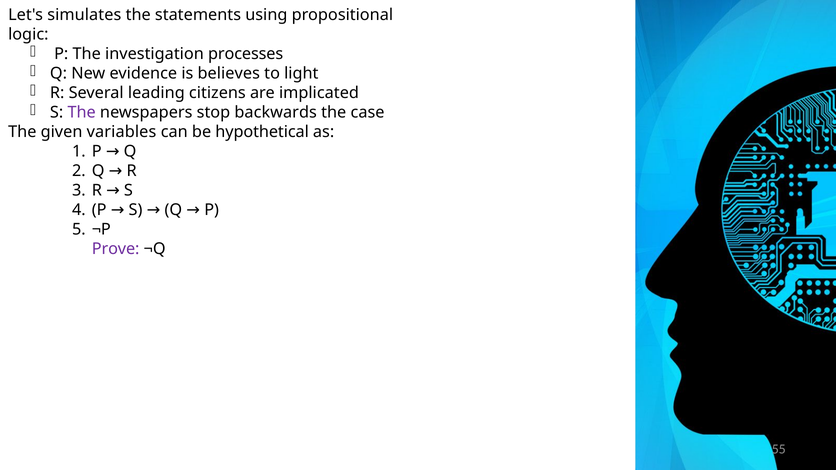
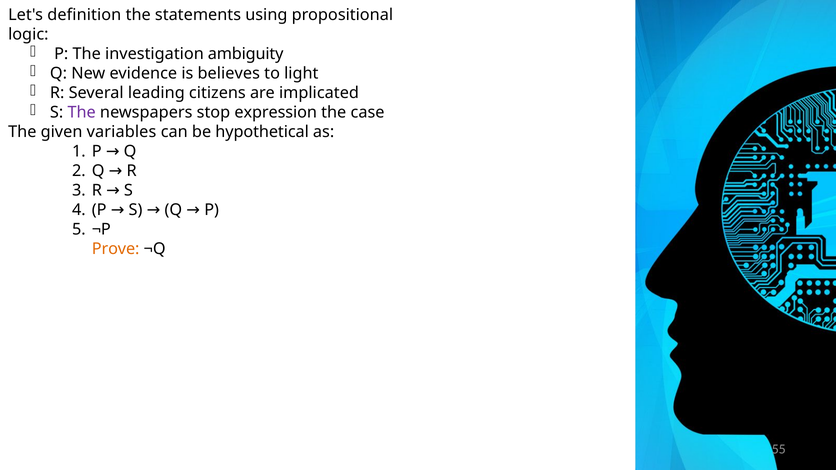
simulates: simulates -> definition (84, 15)
processes: processes -> ambiguity (246, 54)
backwards: backwards -> expression (276, 113)
Prove colour: purple -> orange (116, 249)
